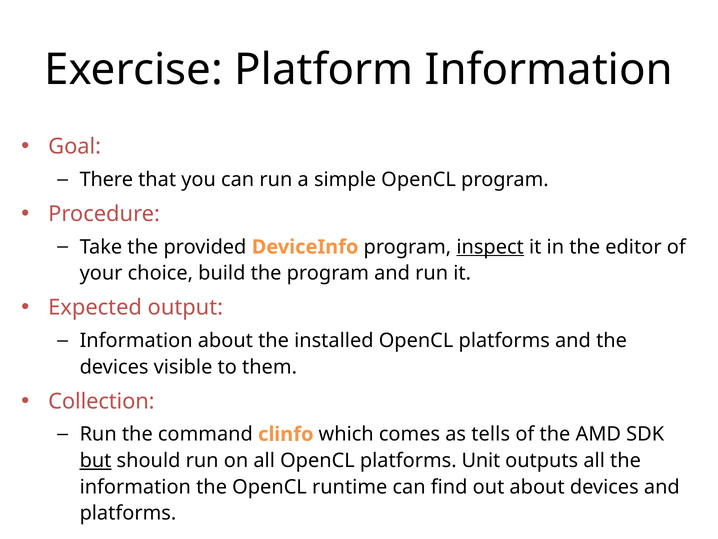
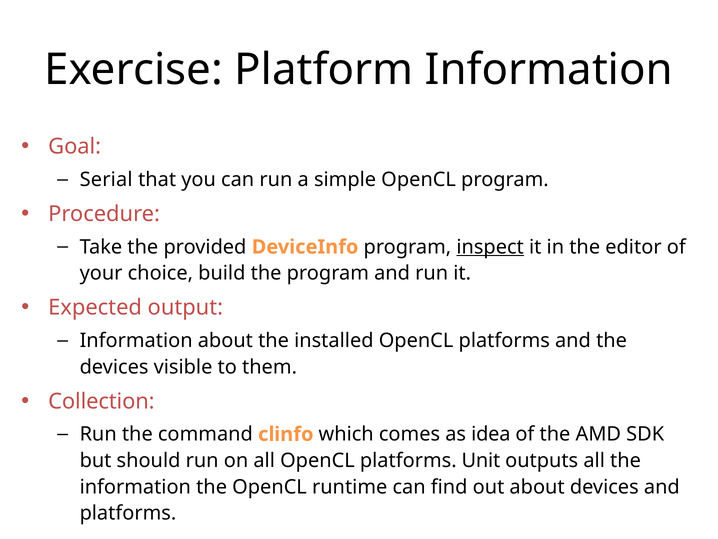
There: There -> Serial (106, 180)
tells: tells -> idea (491, 434)
but underline: present -> none (96, 460)
